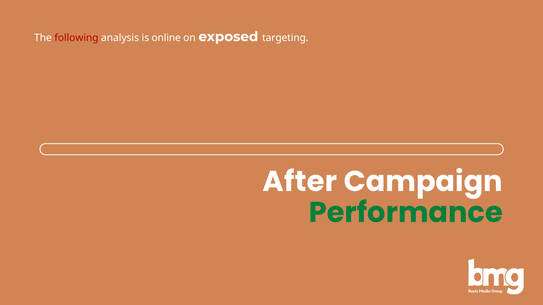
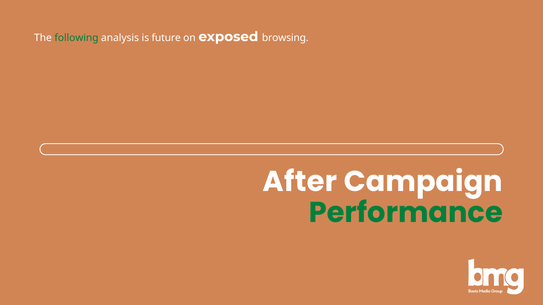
following colour: red -> green (76, 38)
online: online -> future (166, 38)
targeting: targeting -> browsing (285, 38)
